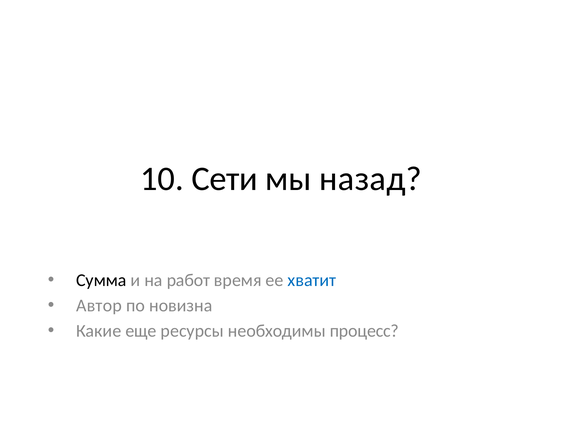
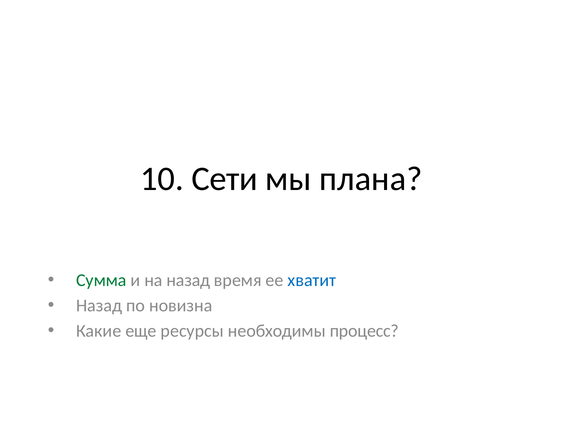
назад: назад -> плана (371, 179)
Сумма colour: black -> green (101, 281)
на работ: работ -> назад (188, 281)
Автор: Автор -> Назад (99, 306)
